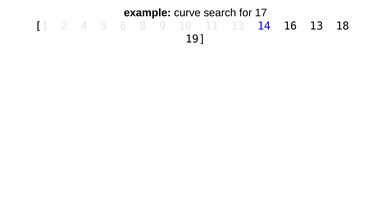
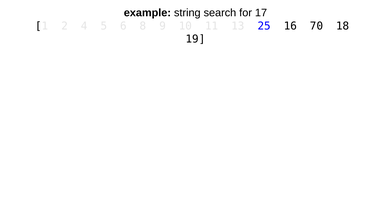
curve: curve -> string (187, 13)
14: 14 -> 25 (264, 26)
16 13: 13 -> 70 (317, 26)
